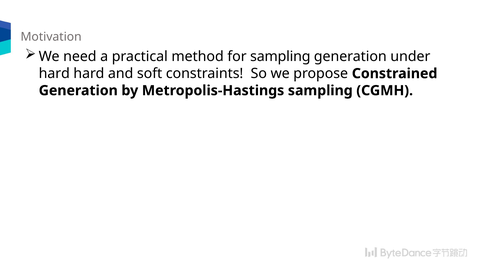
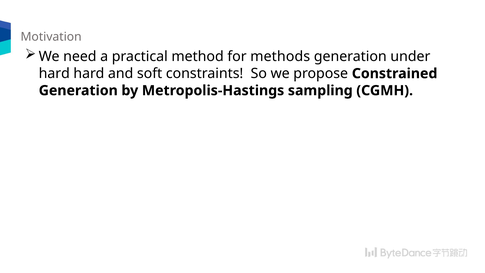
for sampling: sampling -> methods (280, 57)
